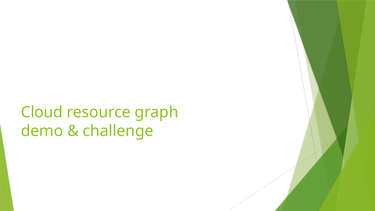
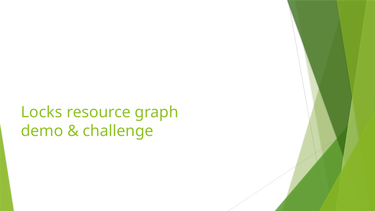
Cloud: Cloud -> Locks (42, 112)
